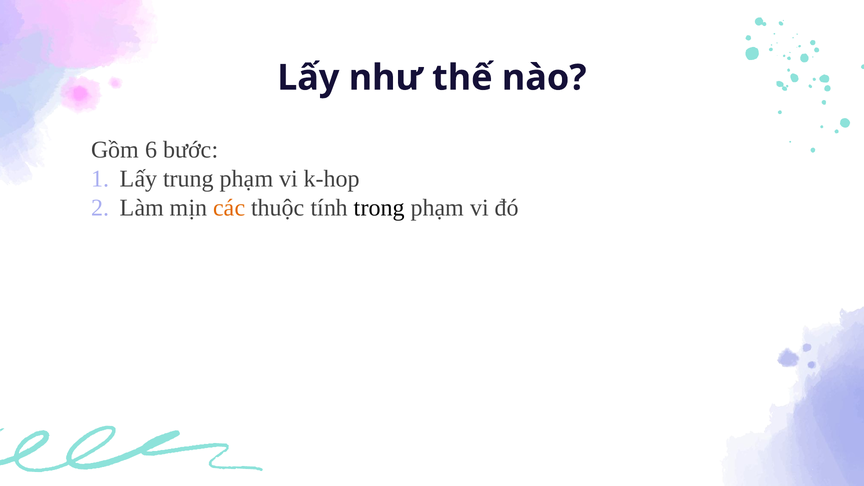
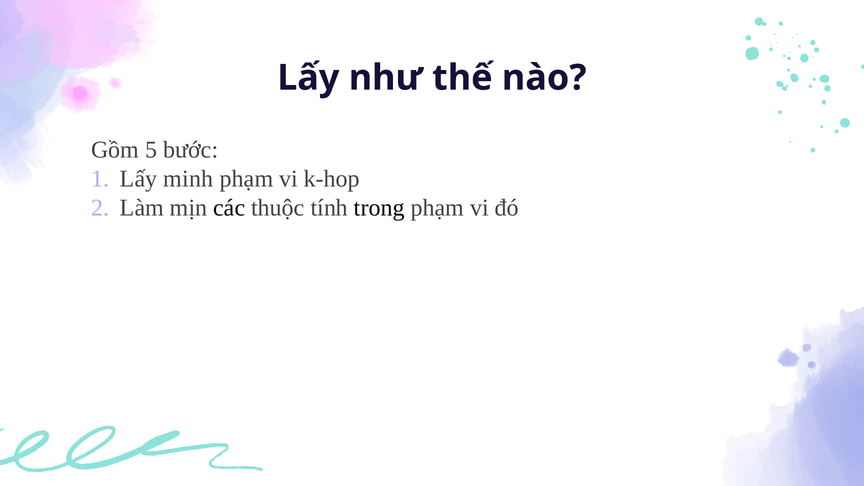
6: 6 -> 5 (151, 150)
trung: trung -> minh (188, 179)
các colour: orange -> black (229, 208)
